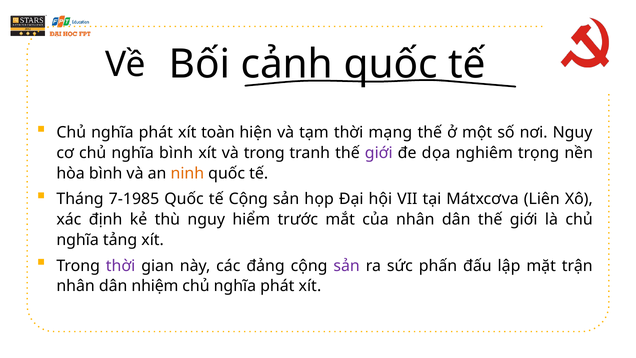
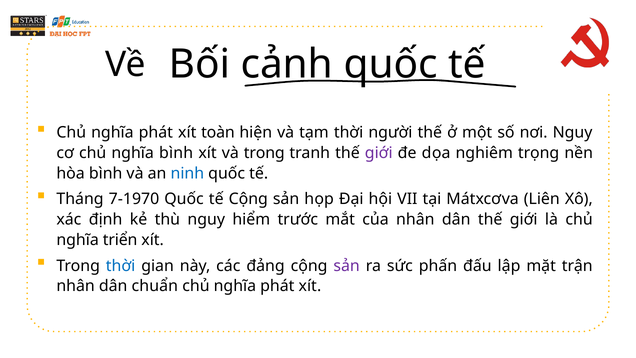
mạng: mạng -> người (390, 133)
ninh colour: orange -> blue (187, 173)
7-1985: 7-1985 -> 7-1970 (134, 199)
tảng: tảng -> triển (120, 240)
thời colour: purple -> blue (121, 266)
nhiệm: nhiệm -> chuẩn (155, 286)
